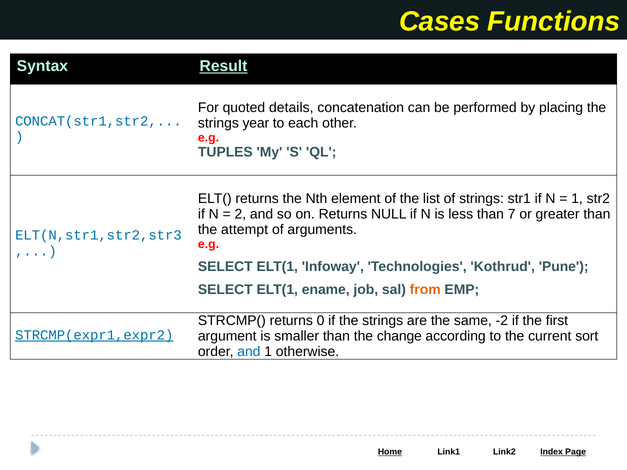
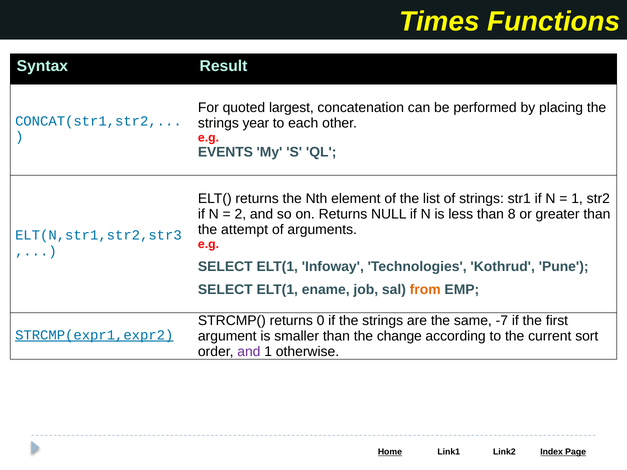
Cases: Cases -> Times (439, 22)
Result underline: present -> none (223, 66)
details: details -> largest (291, 108)
TUPLES: TUPLES -> EVENTS (225, 152)
7: 7 -> 8 (512, 214)
-2: -2 -> -7 (502, 321)
and colour: blue -> purple (249, 352)
